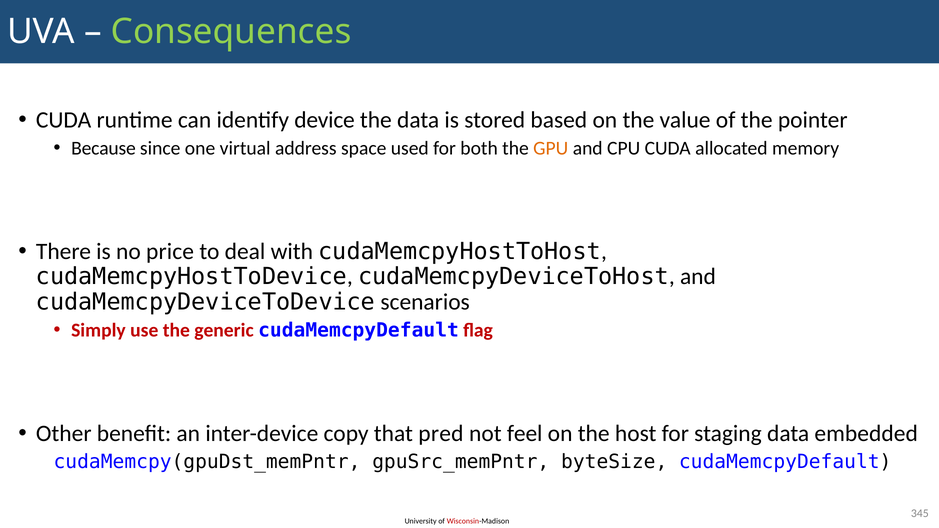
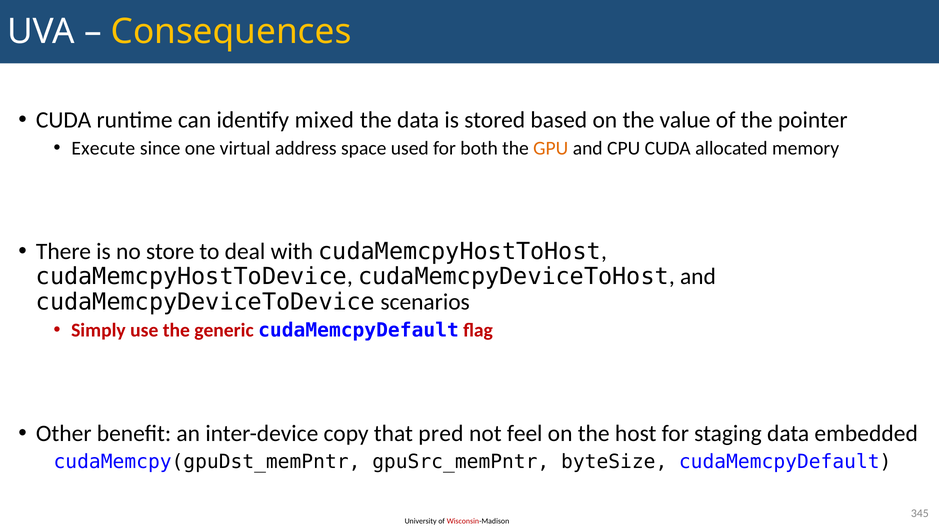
Consequences colour: light green -> yellow (231, 31)
device: device -> mixed (324, 120)
Because: Because -> Execute (103, 148)
price: price -> store (170, 251)
